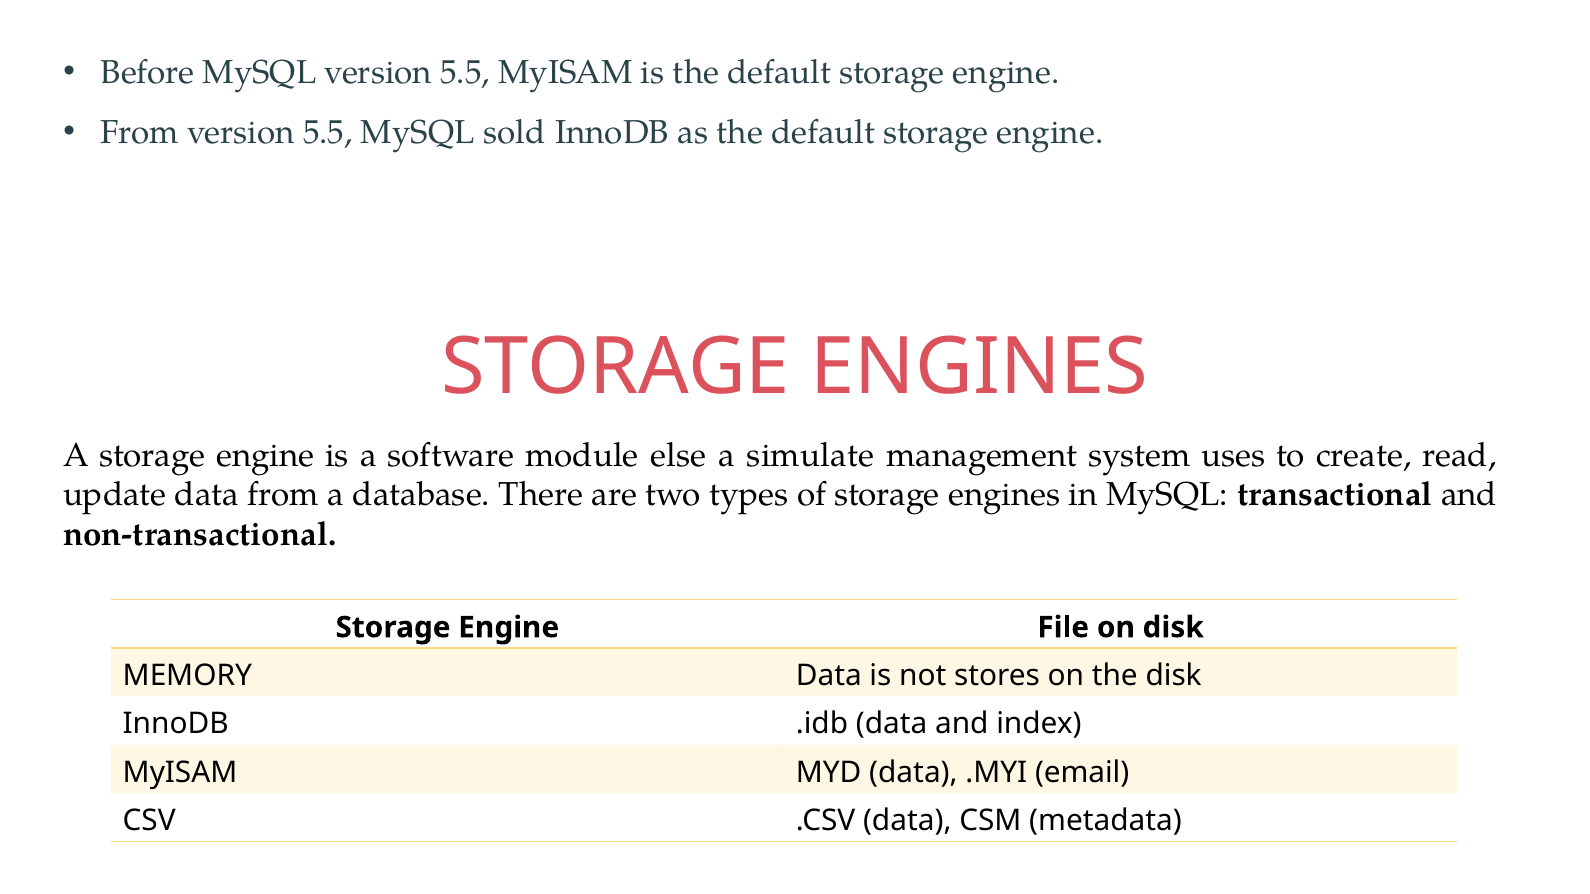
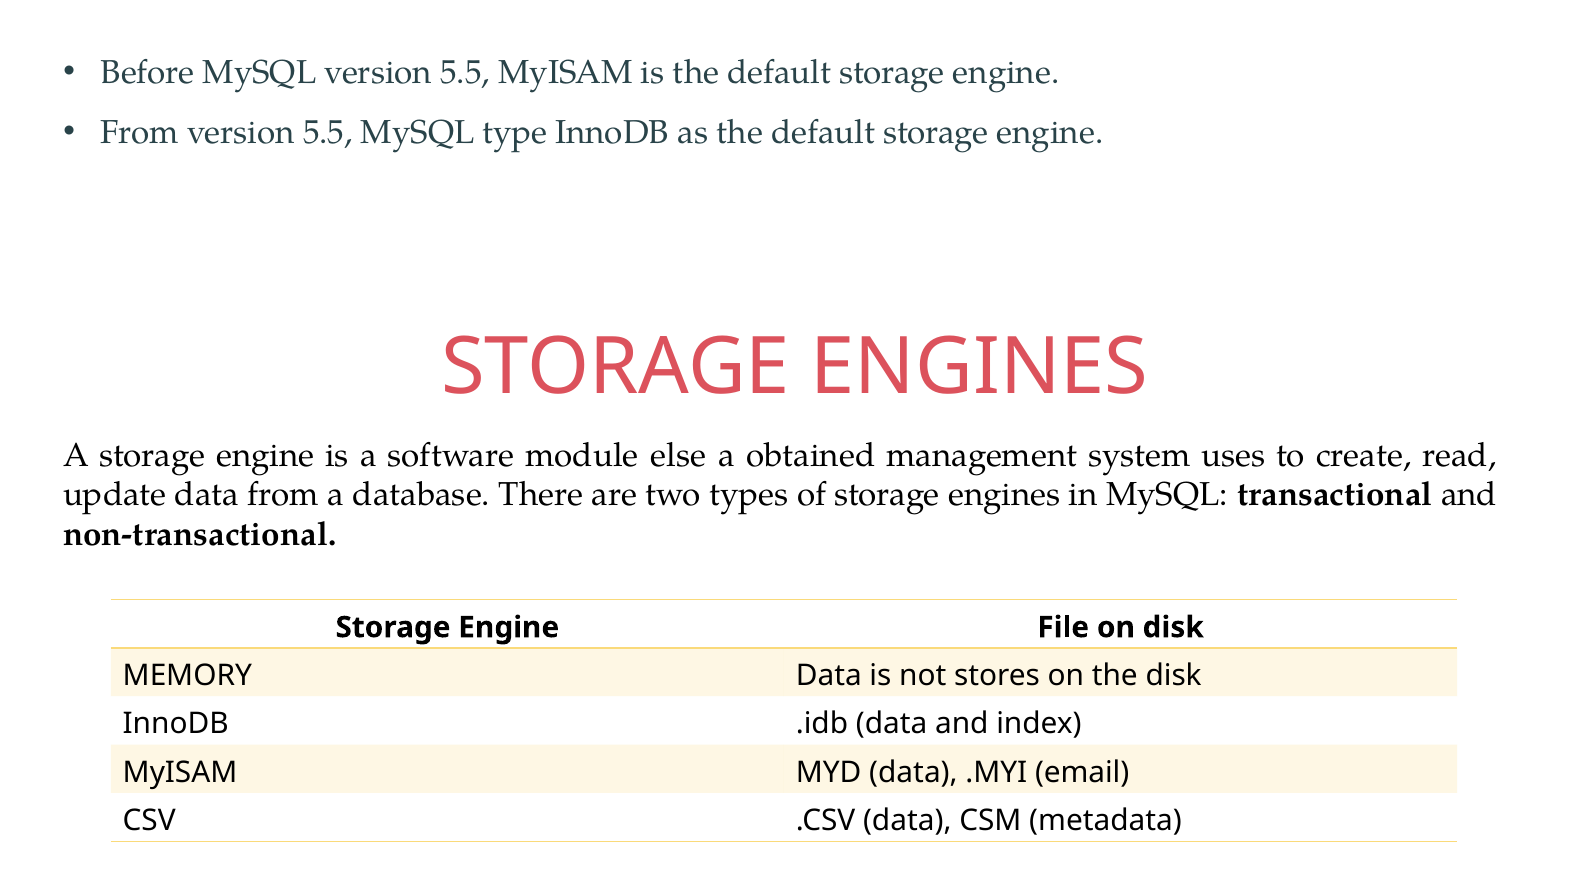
sold: sold -> type (515, 132)
simulate: simulate -> obtained (811, 455)
